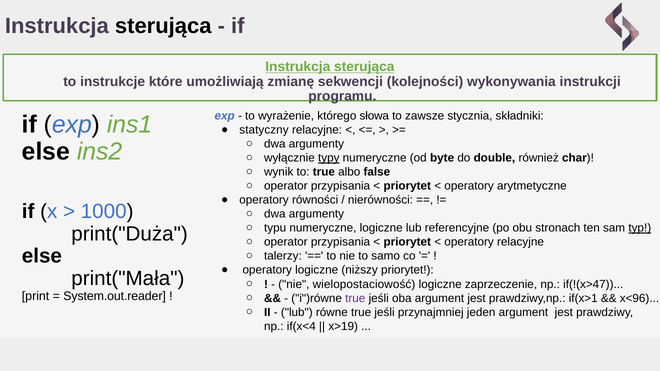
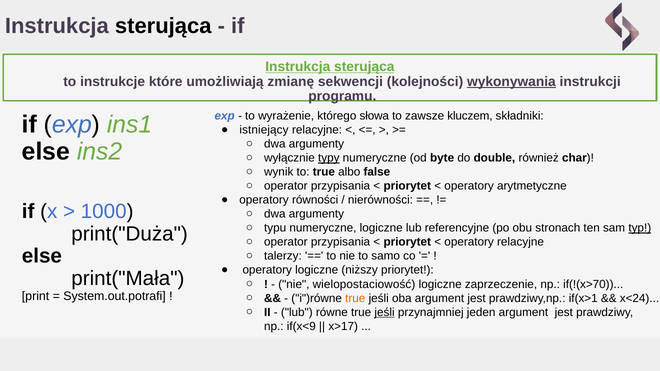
wykonywania underline: none -> present (511, 82)
stycznia: stycznia -> kluczem (470, 116)
statyczny: statyczny -> istniejący (264, 130)
if(!(x>47: if(!(x>47 -> if(!(x>70 (593, 284)
System.out.reader: System.out.reader -> System.out.potrafi (115, 296)
true colour: purple -> orange (355, 298)
x<96: x<96 -> x<24 (639, 298)
jeśli underline: none -> present (385, 312)
if(x<4: if(x<4 -> if(x<9 (301, 326)
x>19: x>19 -> x>17 (343, 326)
